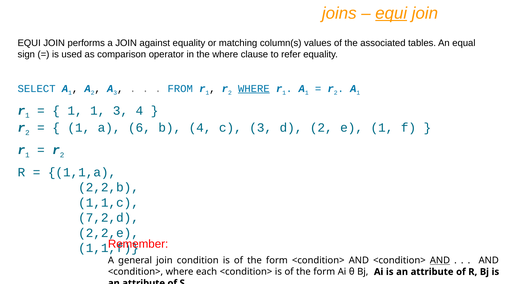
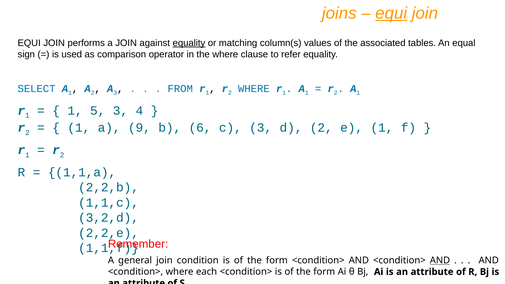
equality underline: none -> present (189, 43)
WHERE underline: present -> none (254, 89)
1 1: 1 -> 5 (98, 111)
6: 6 -> 9 (139, 128)
b 4: 4 -> 6 (200, 128)
7,2,d: 7,2,d -> 3,2,d (109, 218)
